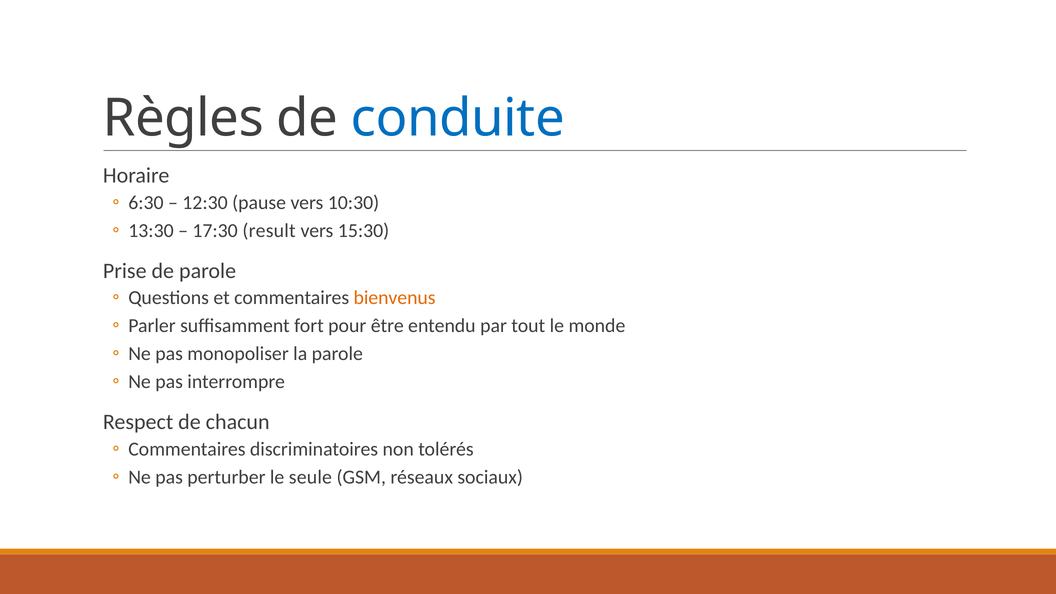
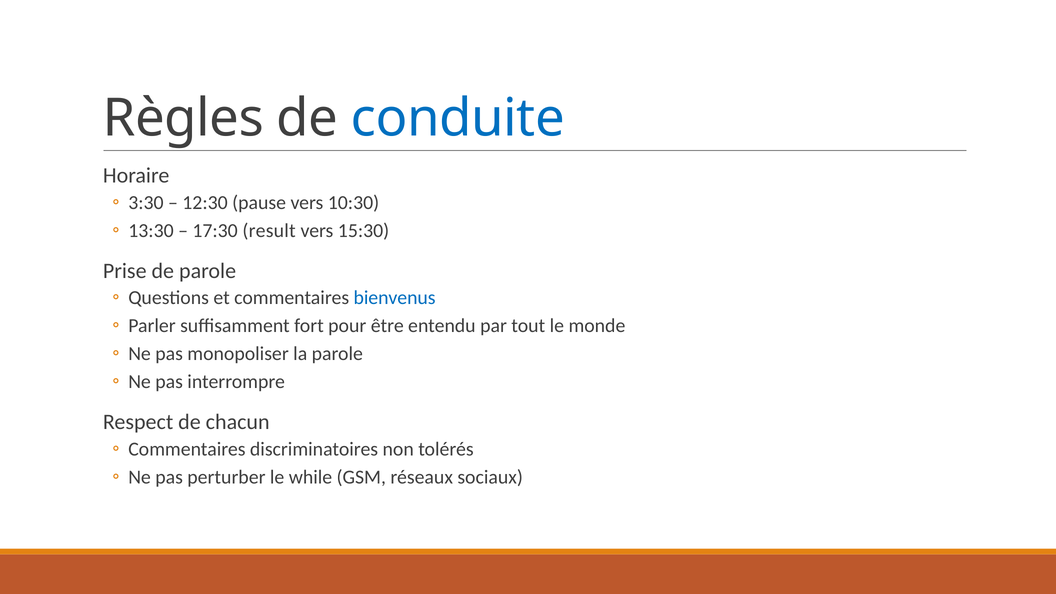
6:30: 6:30 -> 3:30 (146, 203)
bienvenus colour: orange -> blue (395, 298)
seule: seule -> while (310, 477)
